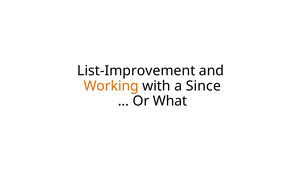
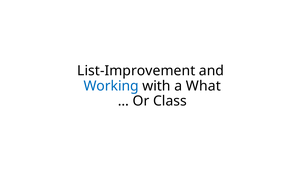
Working colour: orange -> blue (111, 86)
Since: Since -> What (203, 86)
What: What -> Class (170, 101)
